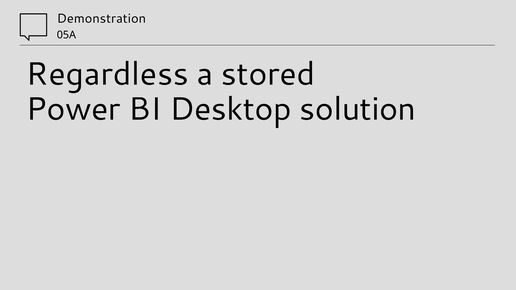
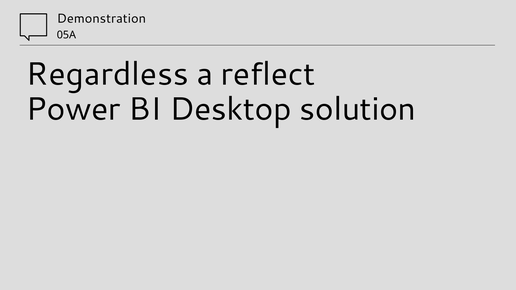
stored: stored -> reflect (268, 74)
